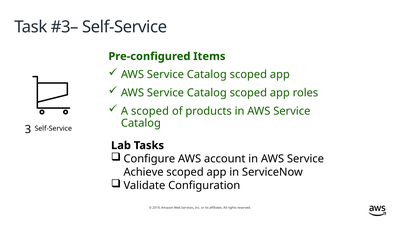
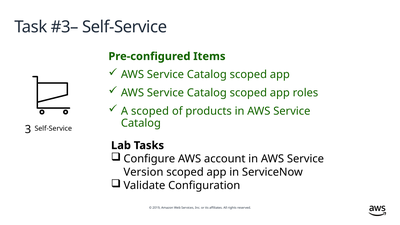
Achieve: Achieve -> Version (143, 172)
